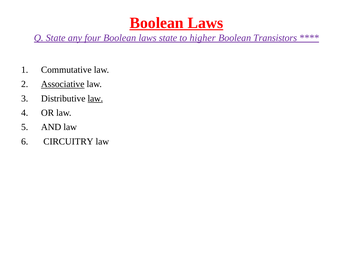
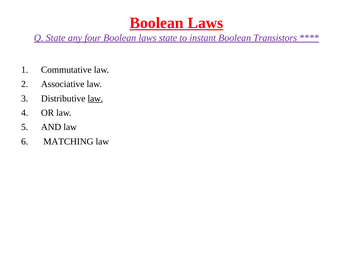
higher: higher -> instant (203, 38)
Associative underline: present -> none (63, 84)
CIRCUITRY: CIRCUITRY -> MATCHING (68, 141)
